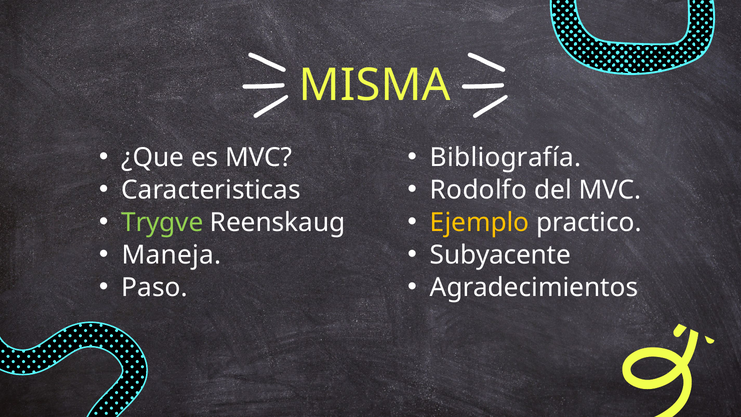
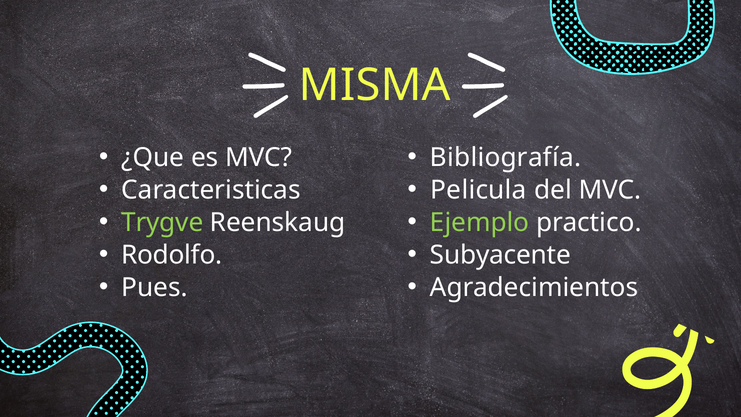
Rodolfo: Rodolfo -> Pelicula (478, 190)
Ejemplo colour: yellow -> light green (480, 222)
Maneja: Maneja -> Rodolfo (172, 255)
Paso: Paso -> Pues (155, 288)
